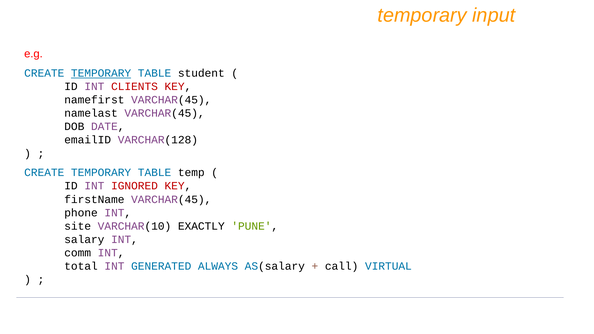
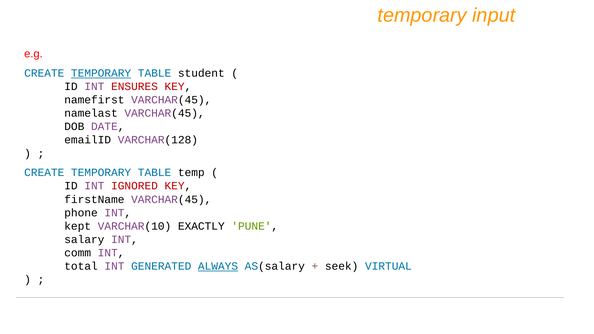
CLIENTS: CLIENTS -> ENSURES (134, 87)
site: site -> kept (78, 226)
ALWAYS underline: none -> present (218, 266)
call: call -> seek (342, 266)
